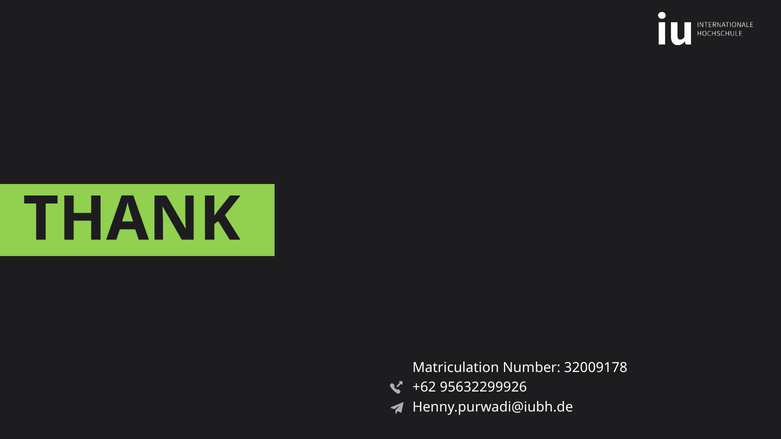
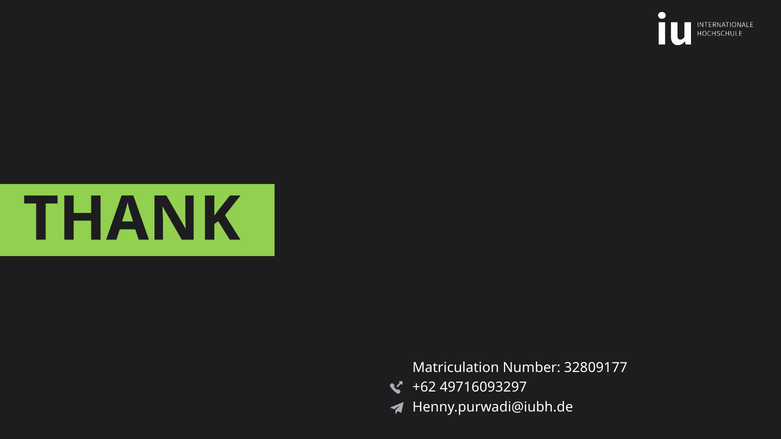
32009178: 32009178 -> 32809177 (596, 368)
95632299926: 95632299926 -> 49716093297 (483, 388)
